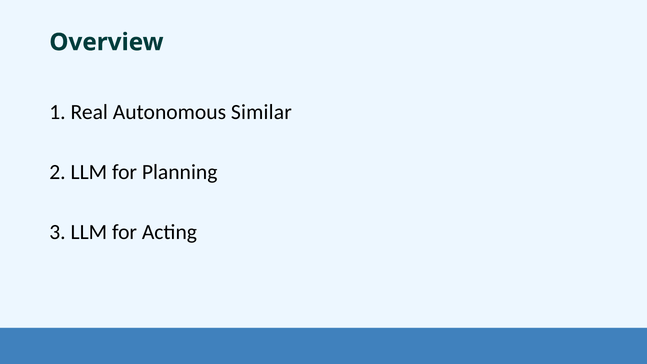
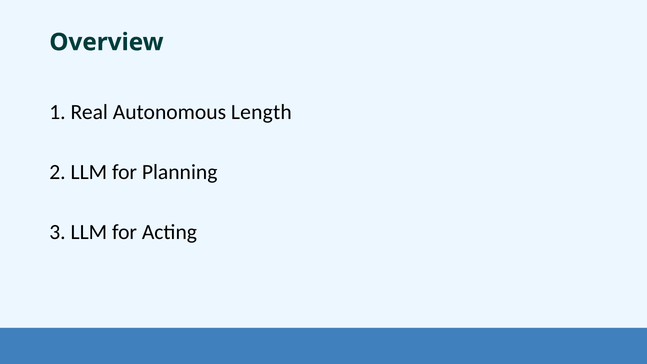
Similar: Similar -> Length (261, 112)
